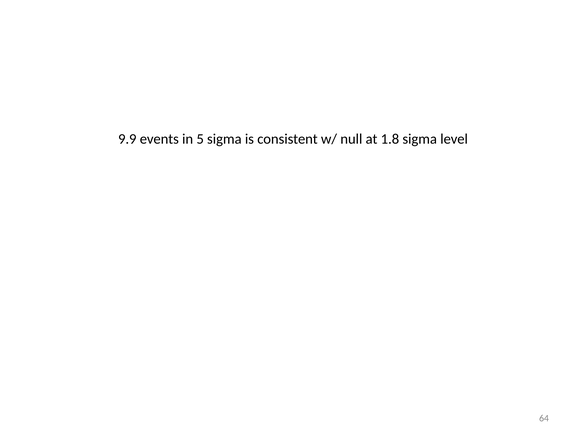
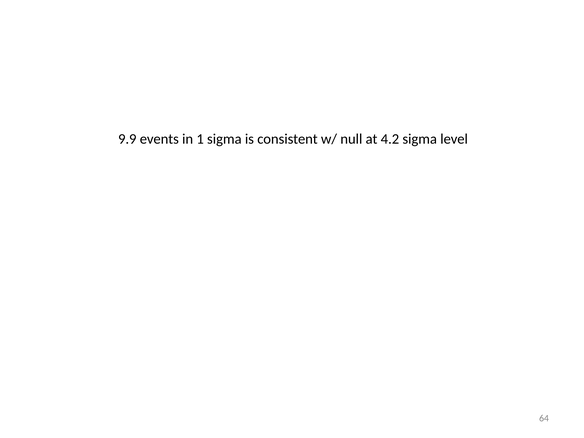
5: 5 -> 1 (200, 139)
1.8: 1.8 -> 4.2 (390, 139)
